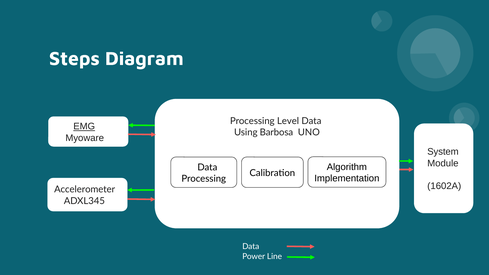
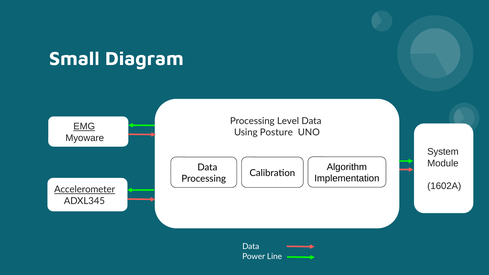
Steps: Steps -> Small (74, 59)
Barbosa: Barbosa -> Posture (276, 132)
Accelerometer underline: none -> present (85, 190)
